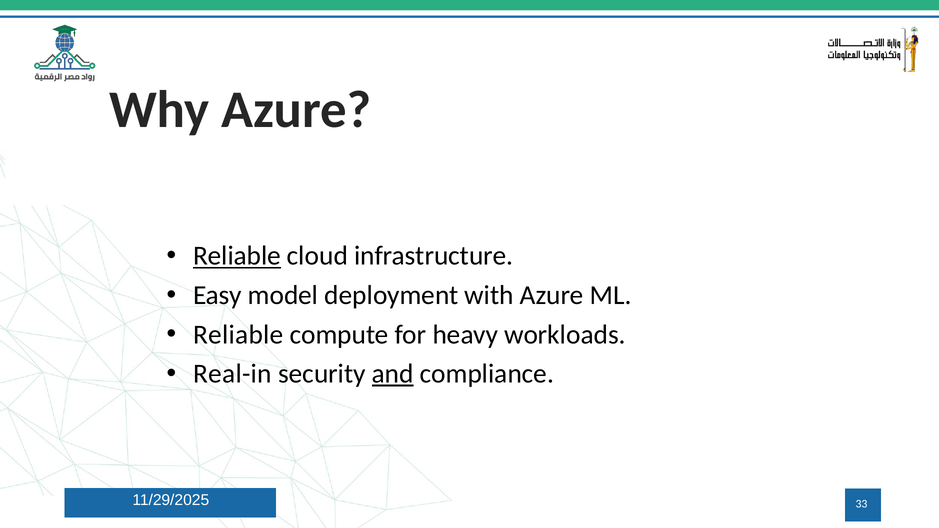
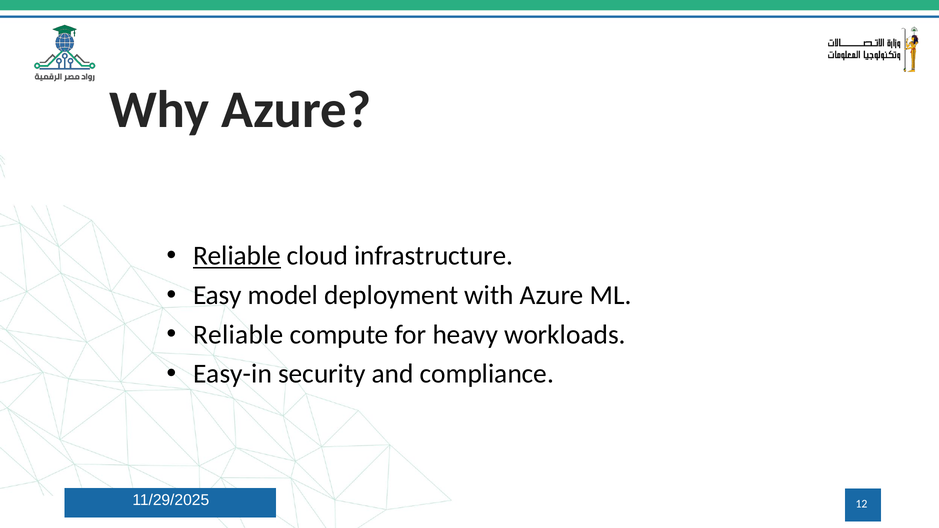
Real-in: Real-in -> Easy-in (233, 374)
and underline: present -> none (393, 374)
33: 33 -> 12 (861, 504)
